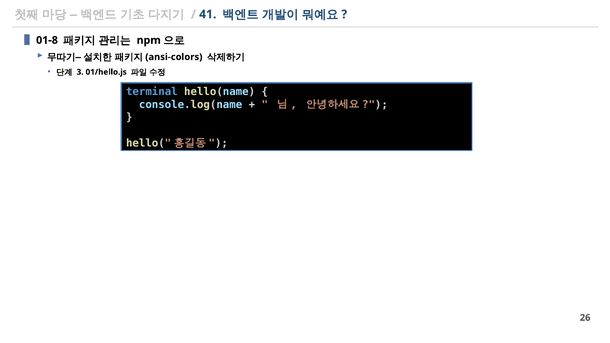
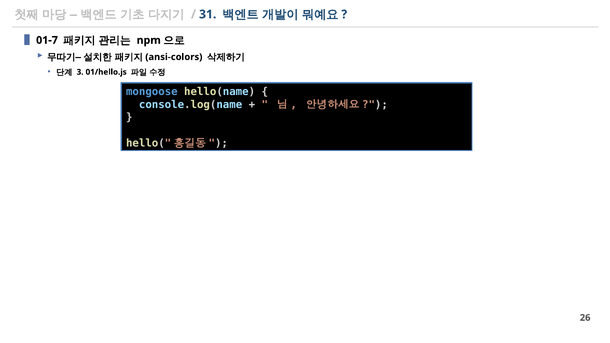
41: 41 -> 31 (208, 14)
01-8: 01-8 -> 01-7 (47, 40)
terminal: terminal -> mongoose (152, 92)
